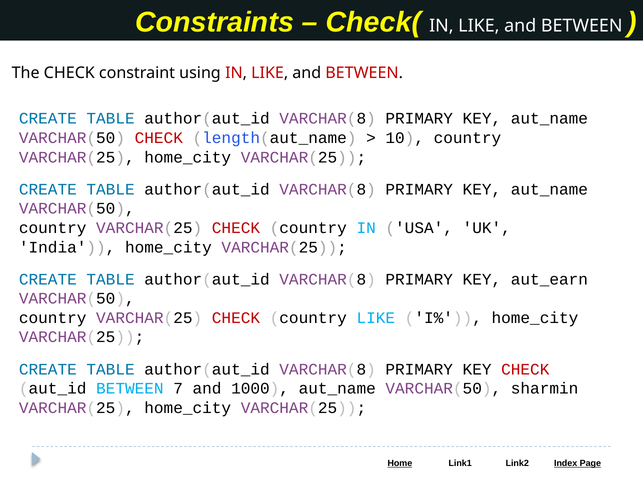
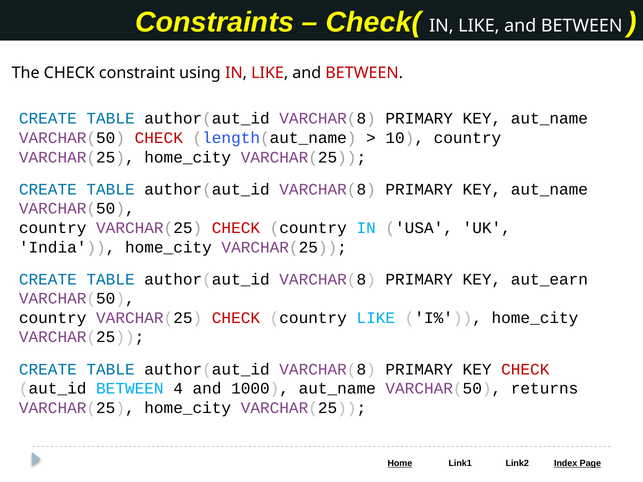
7: 7 -> 4 (178, 389)
sharmin: sharmin -> returns (545, 389)
